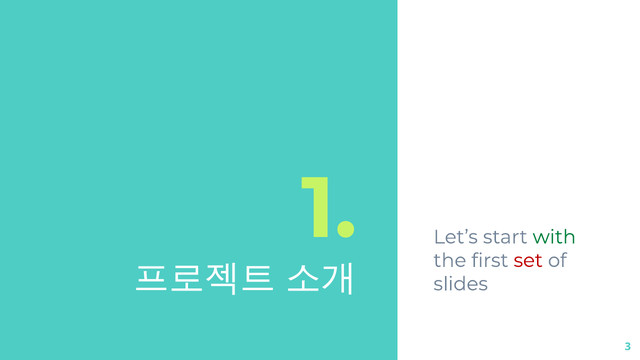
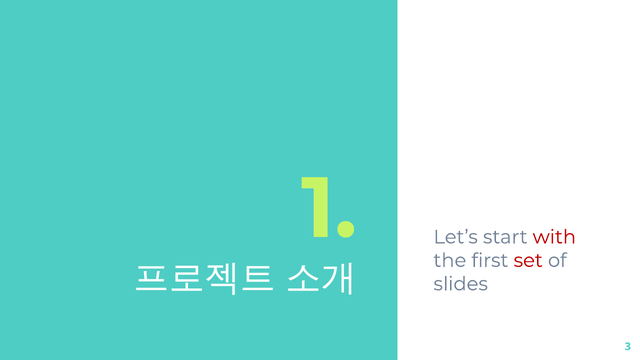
with colour: green -> red (554, 237)
